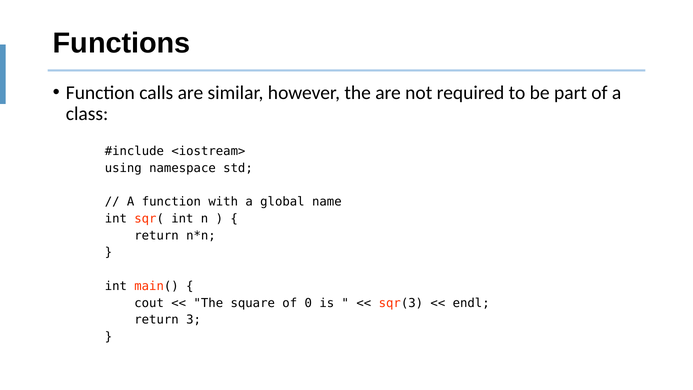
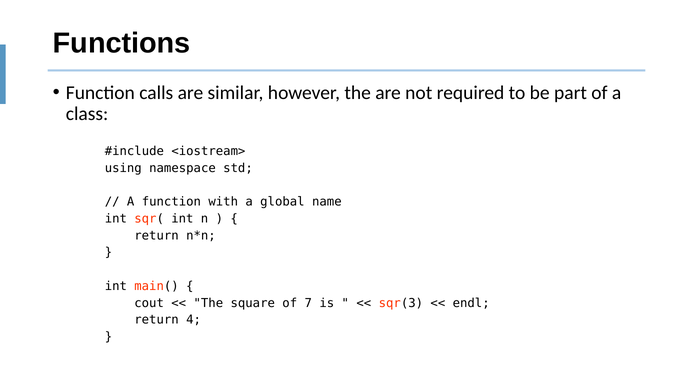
0: 0 -> 7 (308, 303)
3: 3 -> 4 (194, 320)
